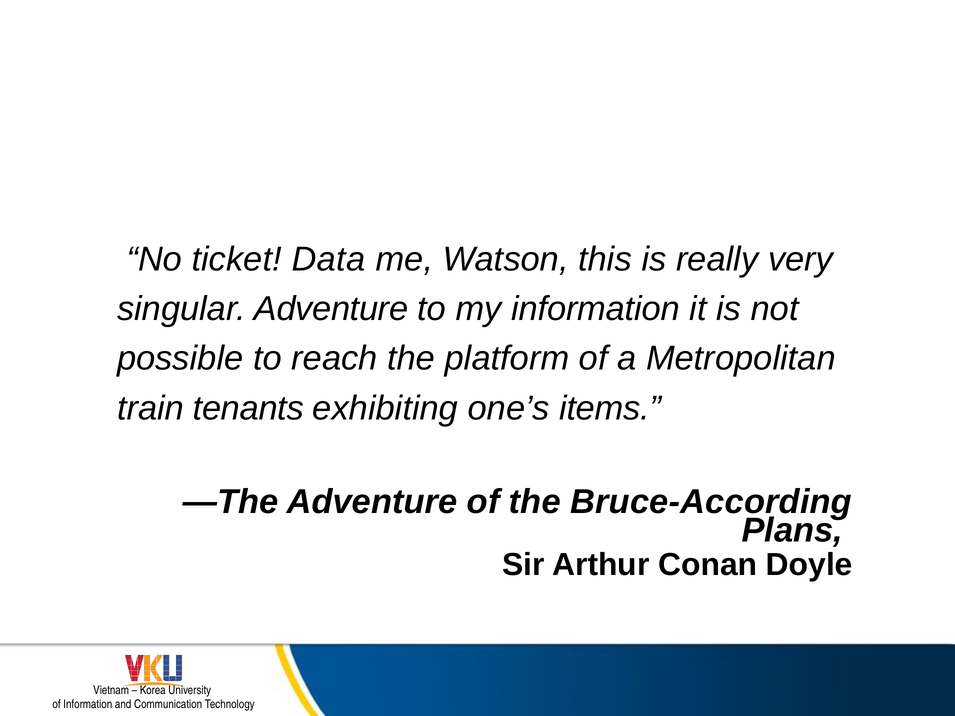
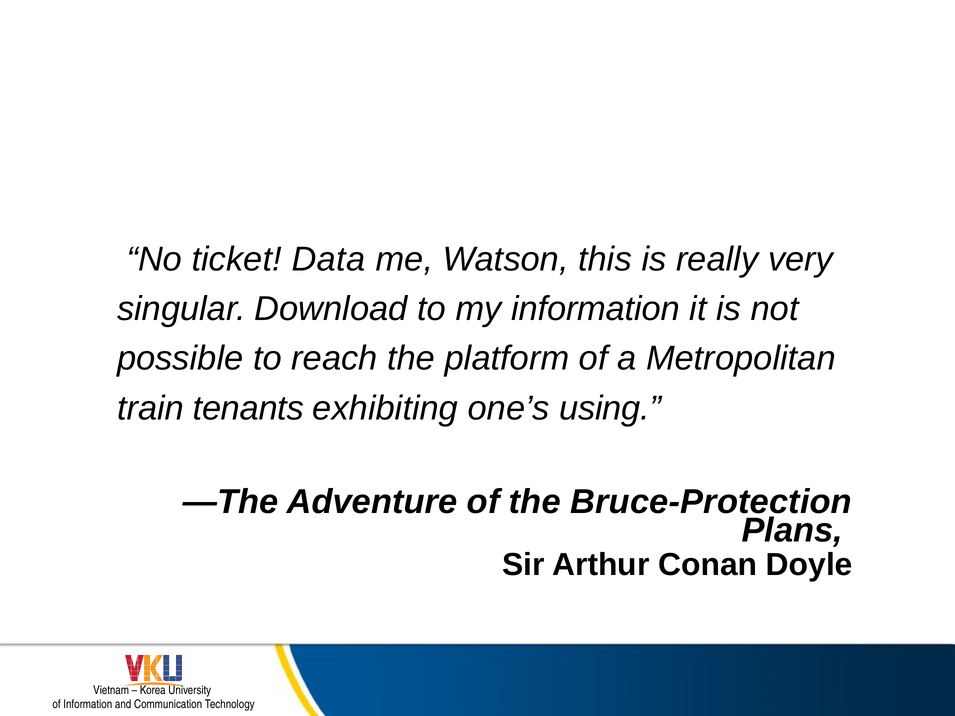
singular Adventure: Adventure -> Download (331, 309)
items: items -> using (610, 408)
Bruce-According: Bruce-According -> Bruce-Protection (711, 502)
